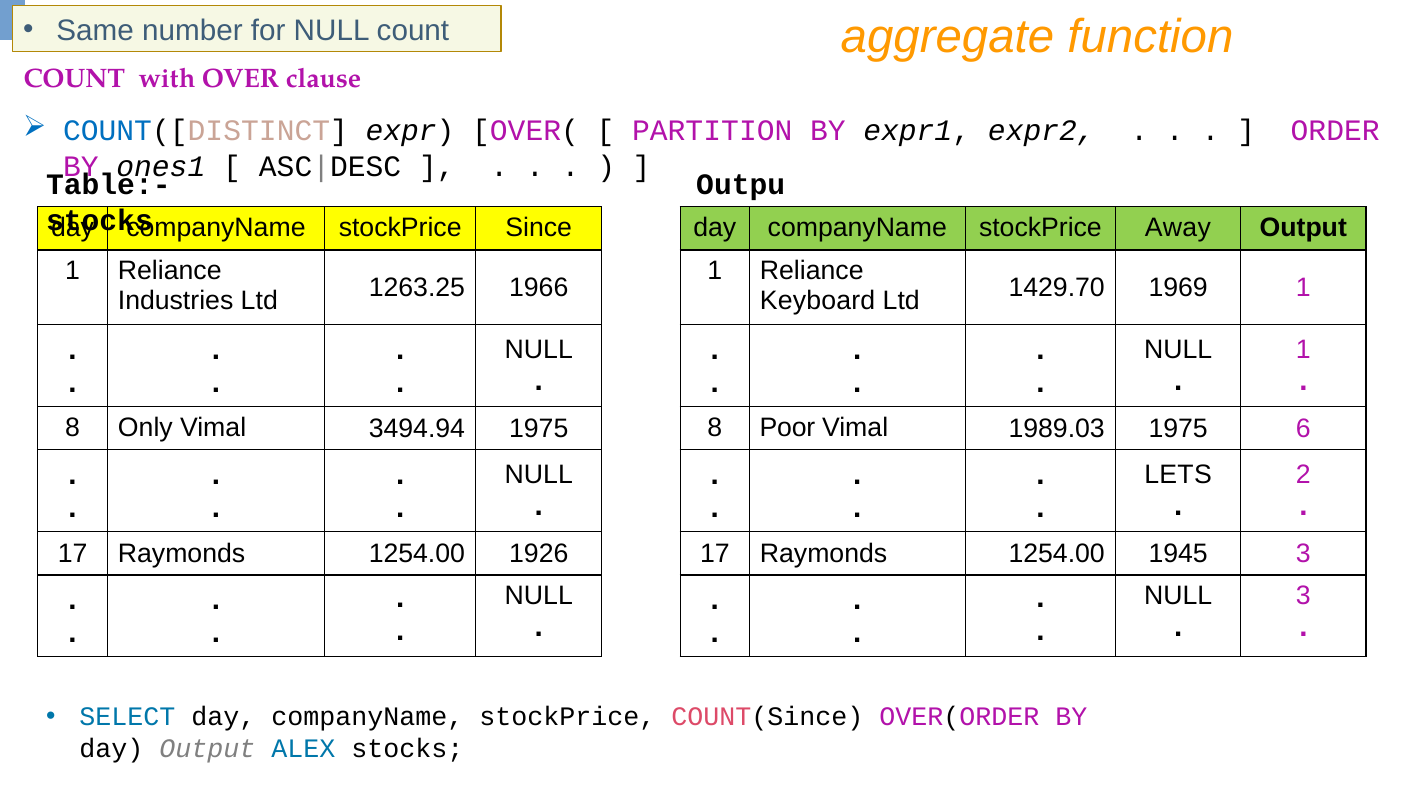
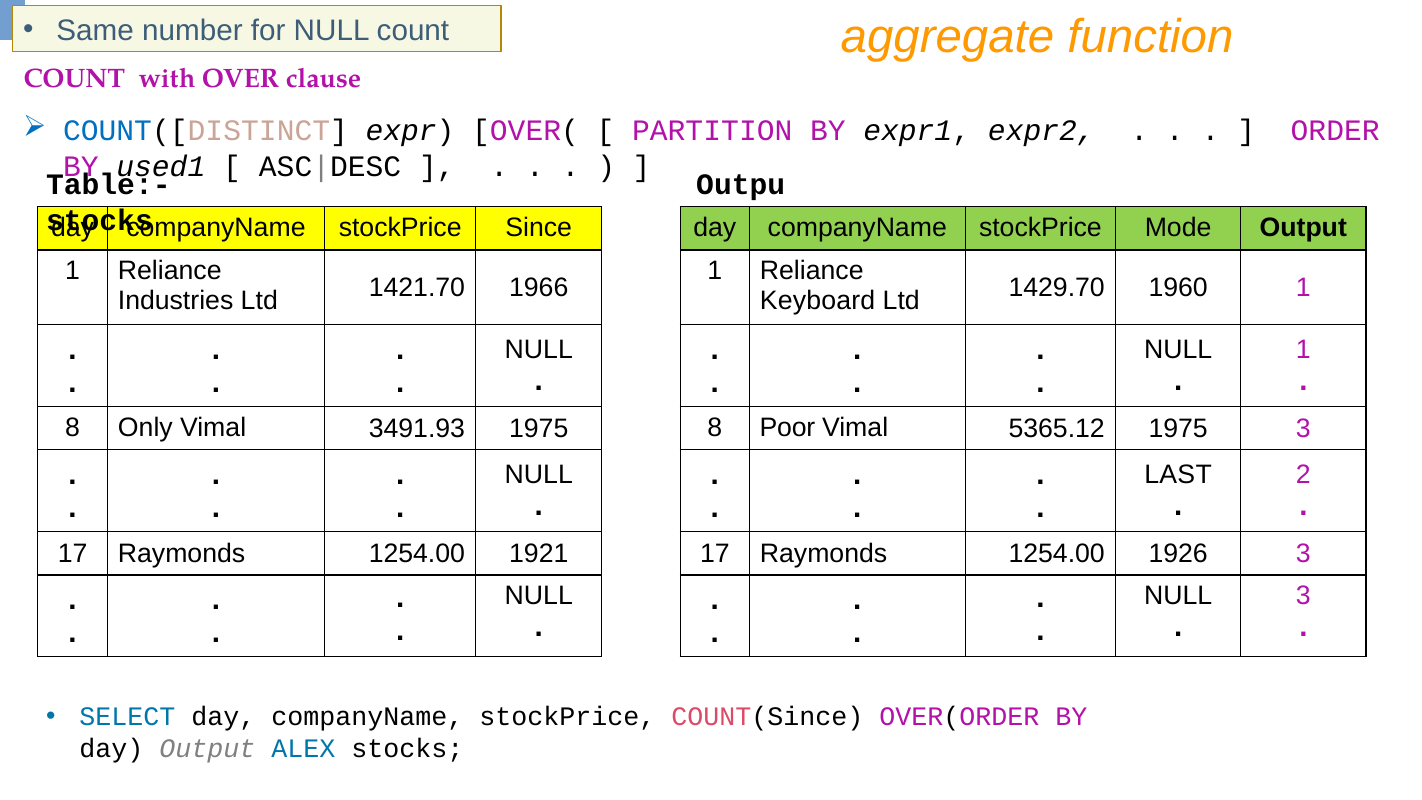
ones1: ones1 -> used1 (161, 167)
Away: Away -> Mode (1178, 227)
1263.25: 1263.25 -> 1421.70 (417, 288)
1969: 1969 -> 1960 (1178, 288)
3494.94: 3494.94 -> 3491.93 (417, 429)
1989.03: 1989.03 -> 5365.12 (1057, 429)
1975 6: 6 -> 3 (1303, 429)
LETS: LETS -> LAST (1178, 475)
1926: 1926 -> 1921 (539, 554)
1945: 1945 -> 1926 (1178, 554)
